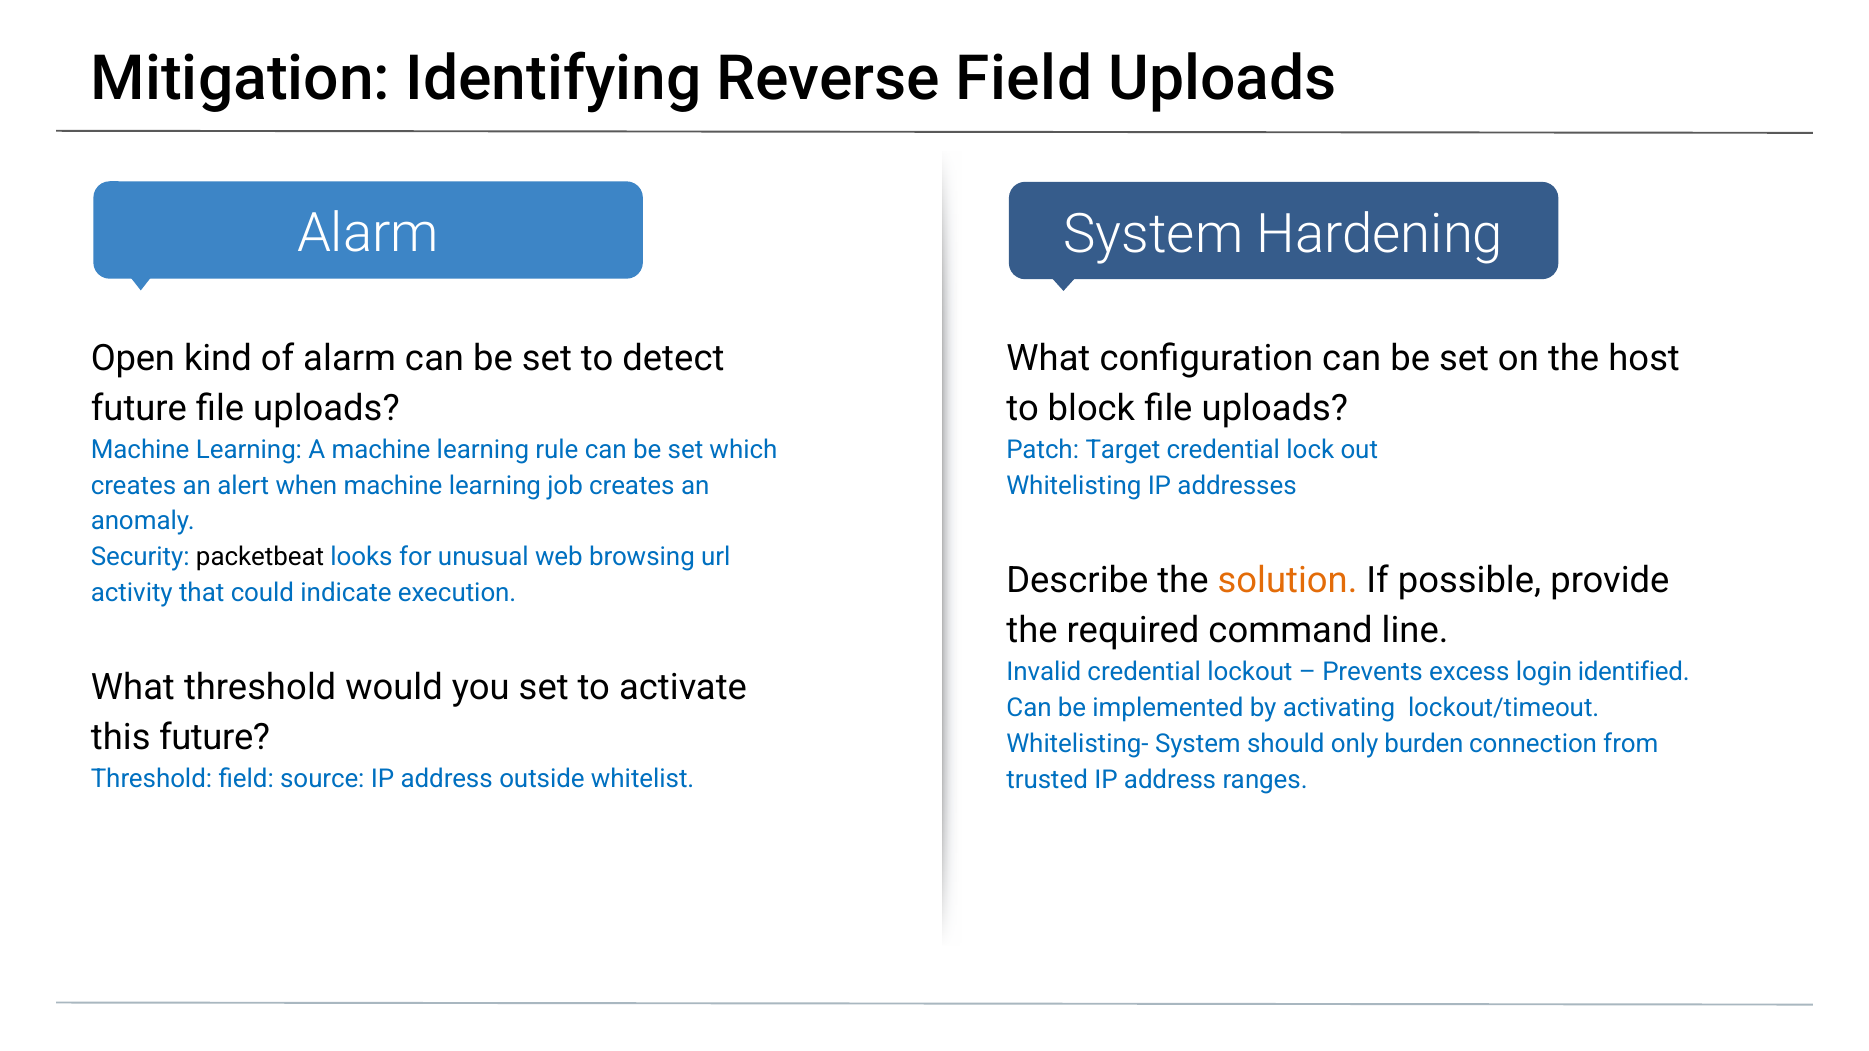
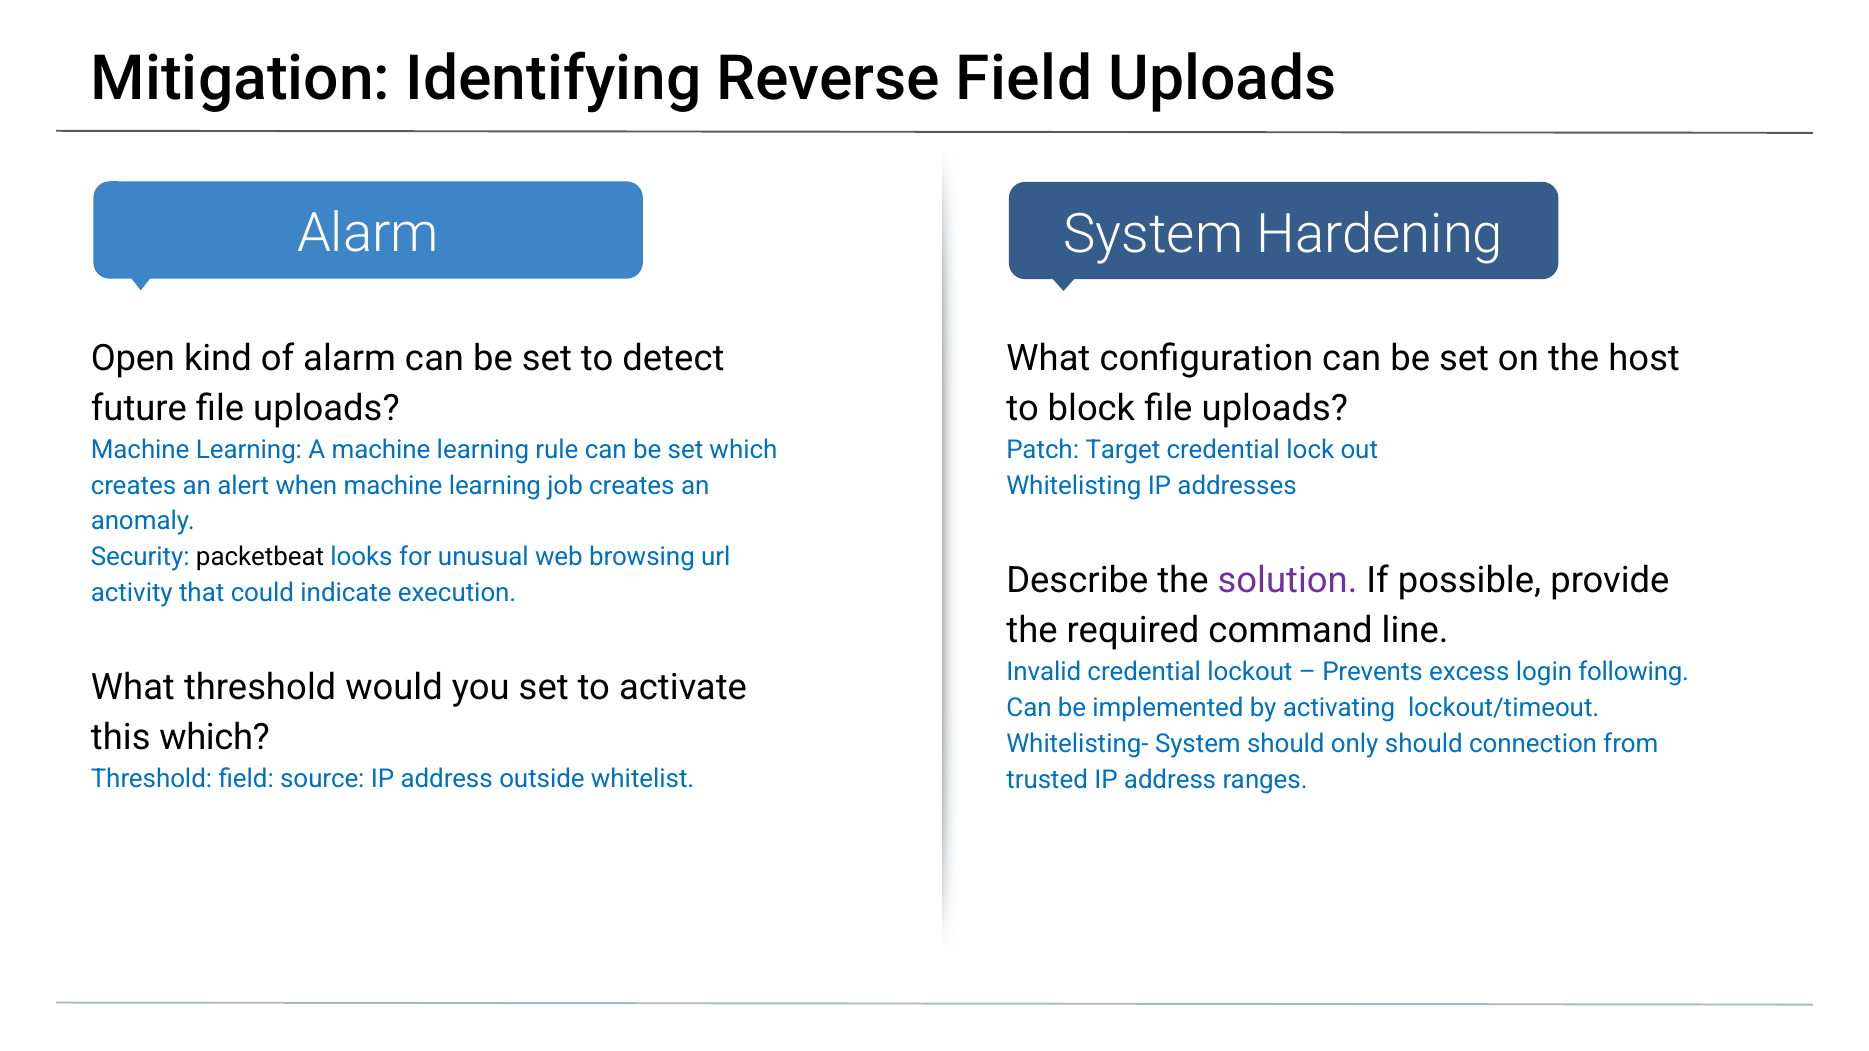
solution colour: orange -> purple (1288, 581)
identified: identified -> following (1634, 672)
this future: future -> which (215, 738)
only burden: burden -> should (1424, 744)
